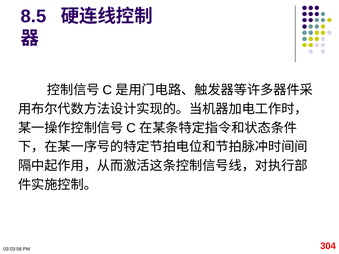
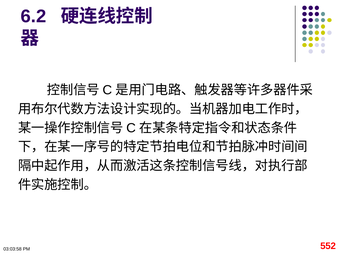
8.5: 8.5 -> 6.2 (33, 16)
304: 304 -> 552 (328, 246)
